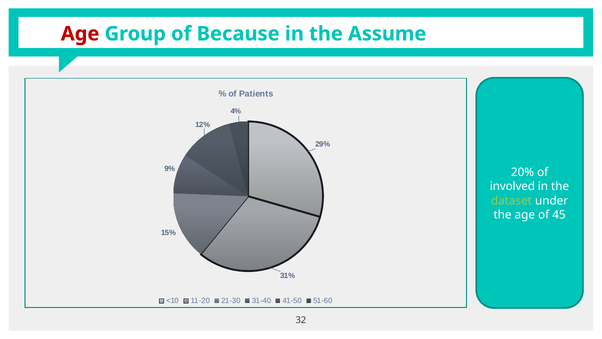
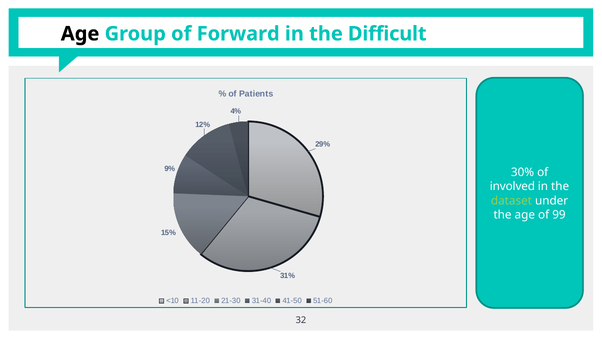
Age colour: red -> black (80, 34)
Because: Because -> Forward (238, 34)
Assume: Assume -> Difficult (387, 34)
20%: 20% -> 30% (523, 172)
45: 45 -> 99 (559, 215)
